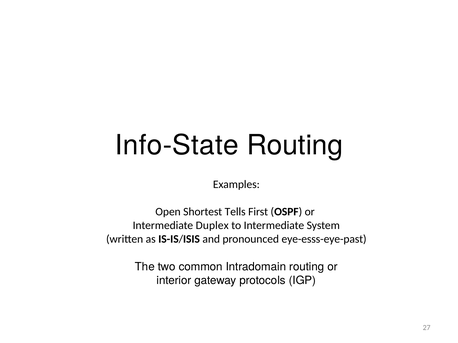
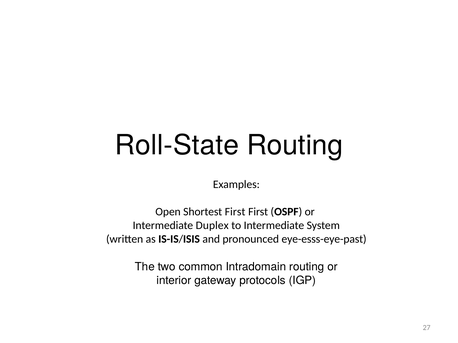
Info-State: Info-State -> Roll-State (177, 145)
Shortest Tells: Tells -> First (235, 212)
